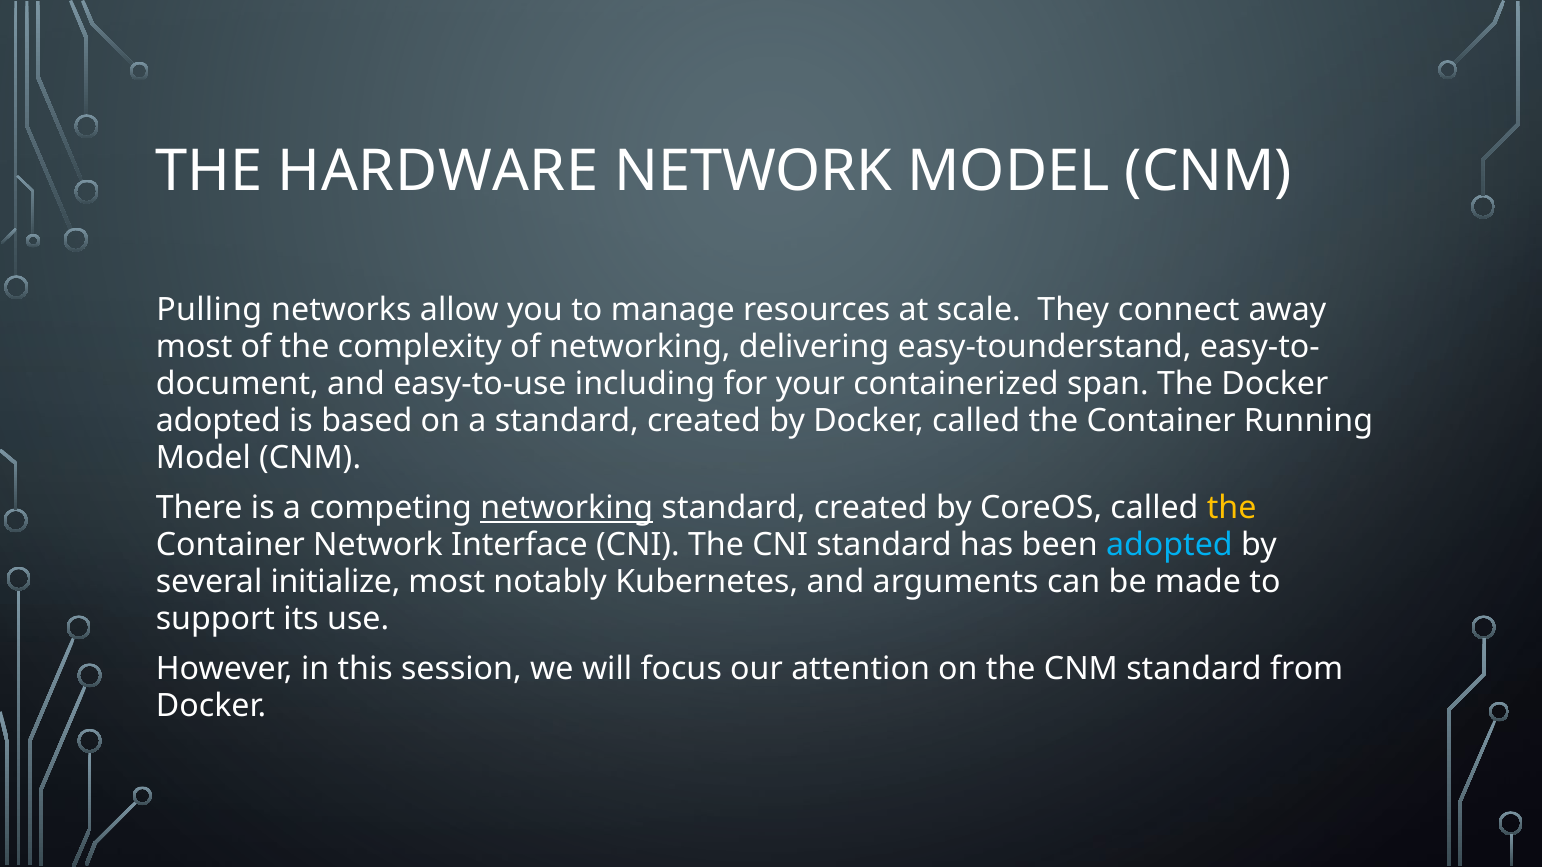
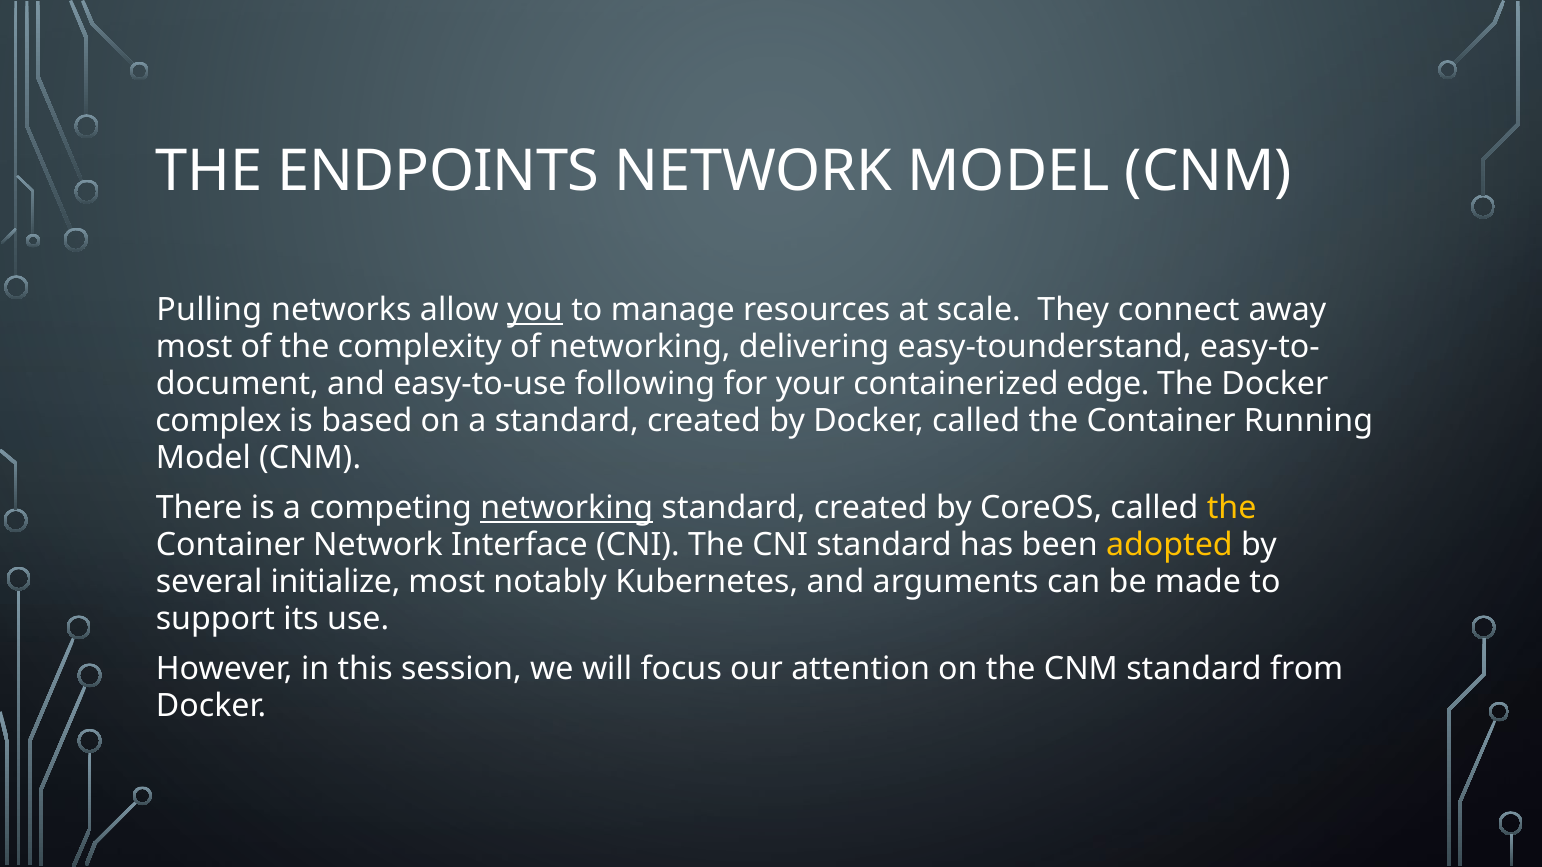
HARDWARE: HARDWARE -> ENDPOINTS (439, 171)
you underline: none -> present (535, 310)
including: including -> following (645, 384)
span: span -> edge (1108, 384)
adopted: adopted -> complex (218, 421)
adopted colour: light blue -> yellow (1169, 545)
